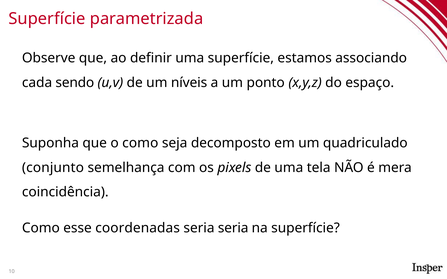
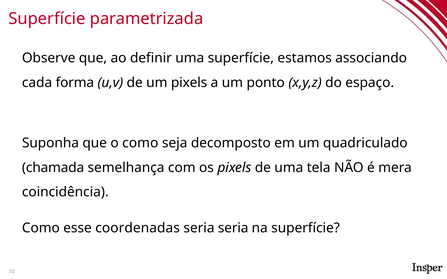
sendo: sendo -> forma (75, 83)
um níveis: níveis -> pixels (189, 83)
conjunto: conjunto -> chamada (53, 168)
